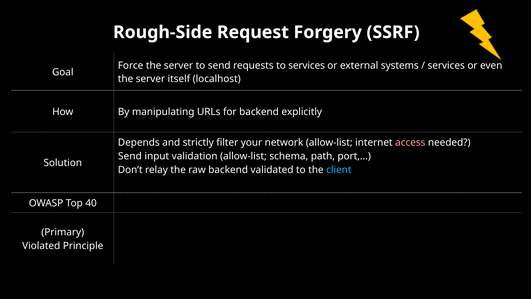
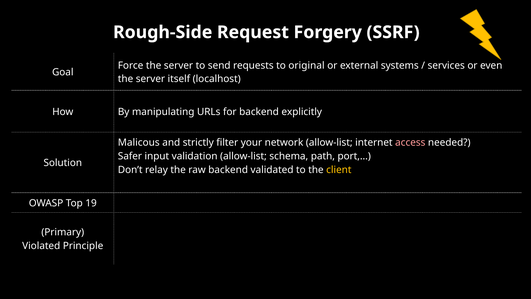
to services: services -> original (306, 65)
Depends: Depends -> Malicous (139, 143)
Send: Send -> Safer (130, 156)
client colour: light blue -> yellow (339, 170)
40: 40 -> 19 (91, 203)
